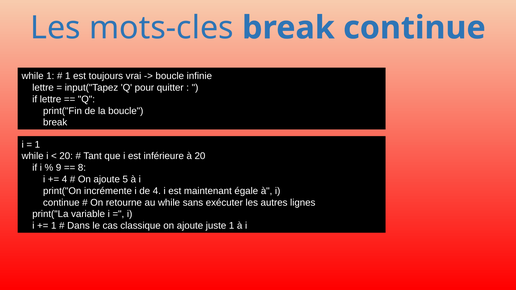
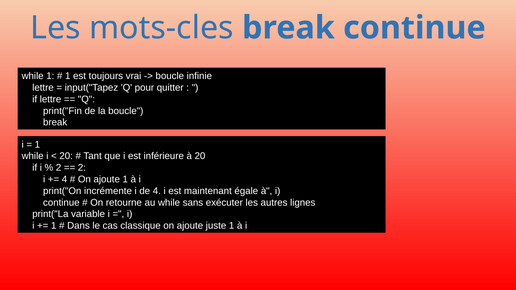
9: 9 -> 2 (59, 168)
8: 8 -> 2 (82, 168)
ajoute 5: 5 -> 1 (125, 179)
